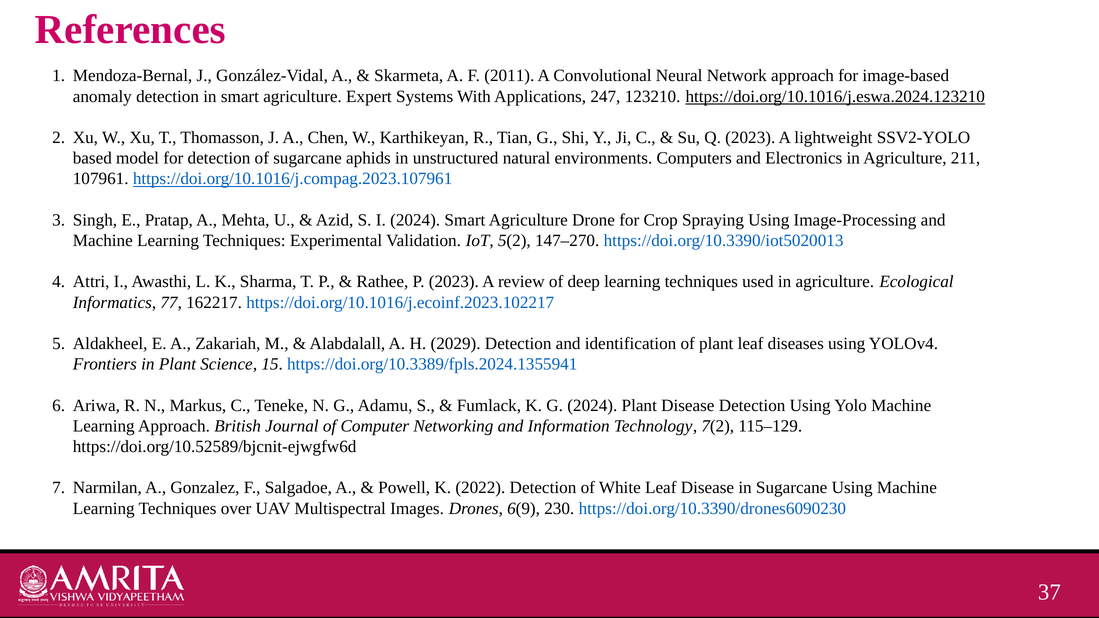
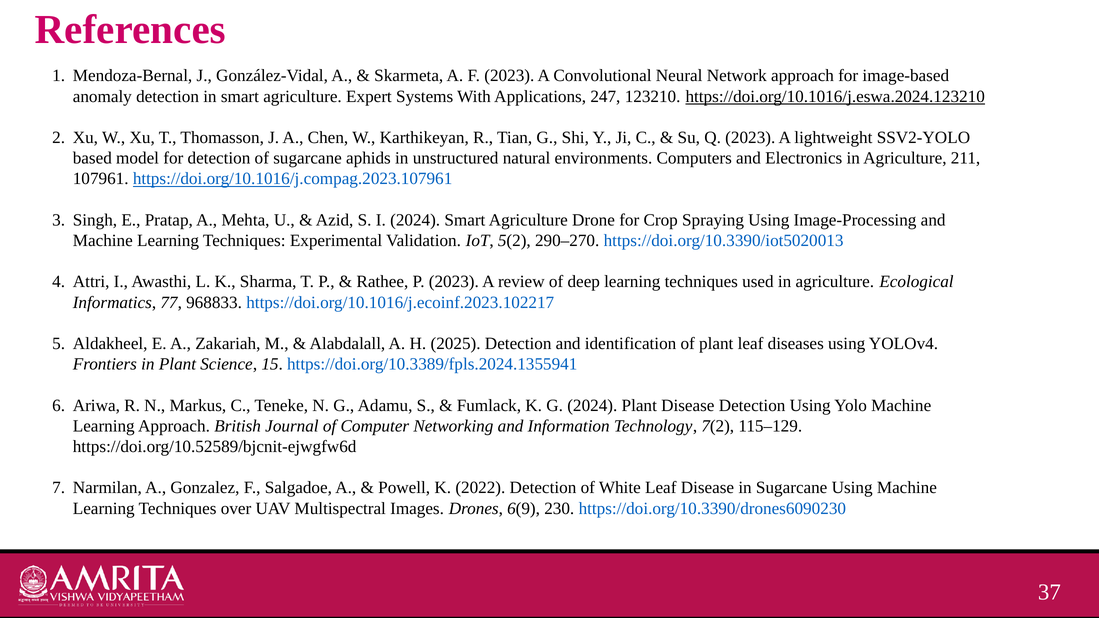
F 2011: 2011 -> 2023 (509, 76)
147–270: 147–270 -> 290–270 (567, 241)
162217: 162217 -> 968833 (214, 302)
2029: 2029 -> 2025 (456, 344)
